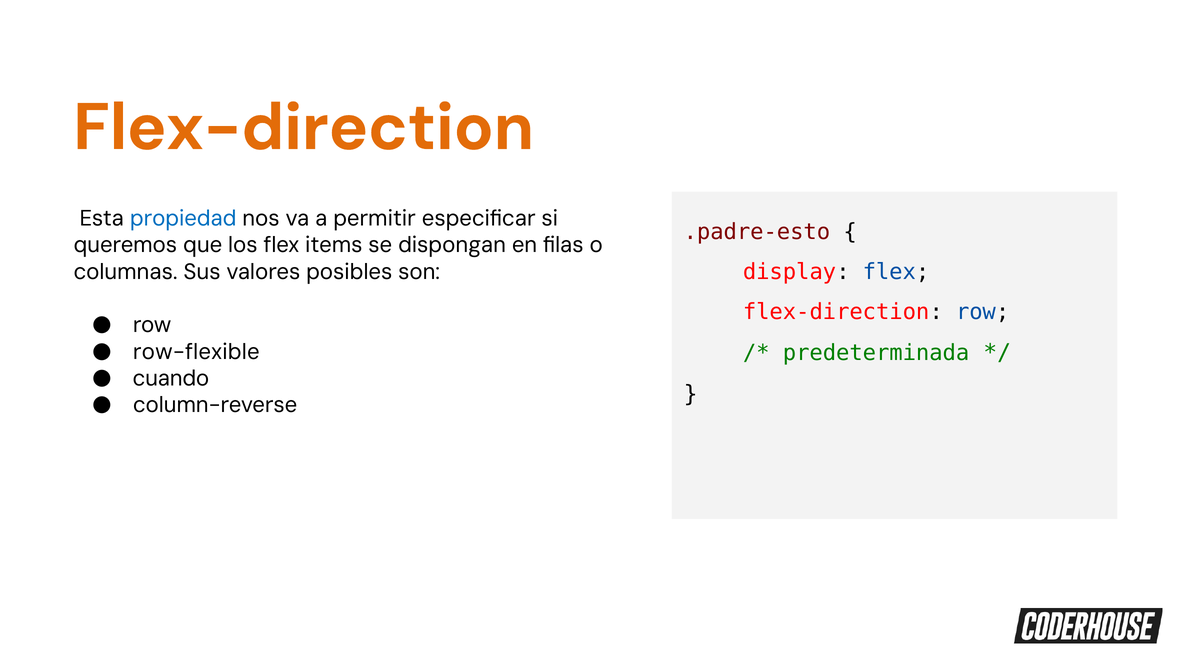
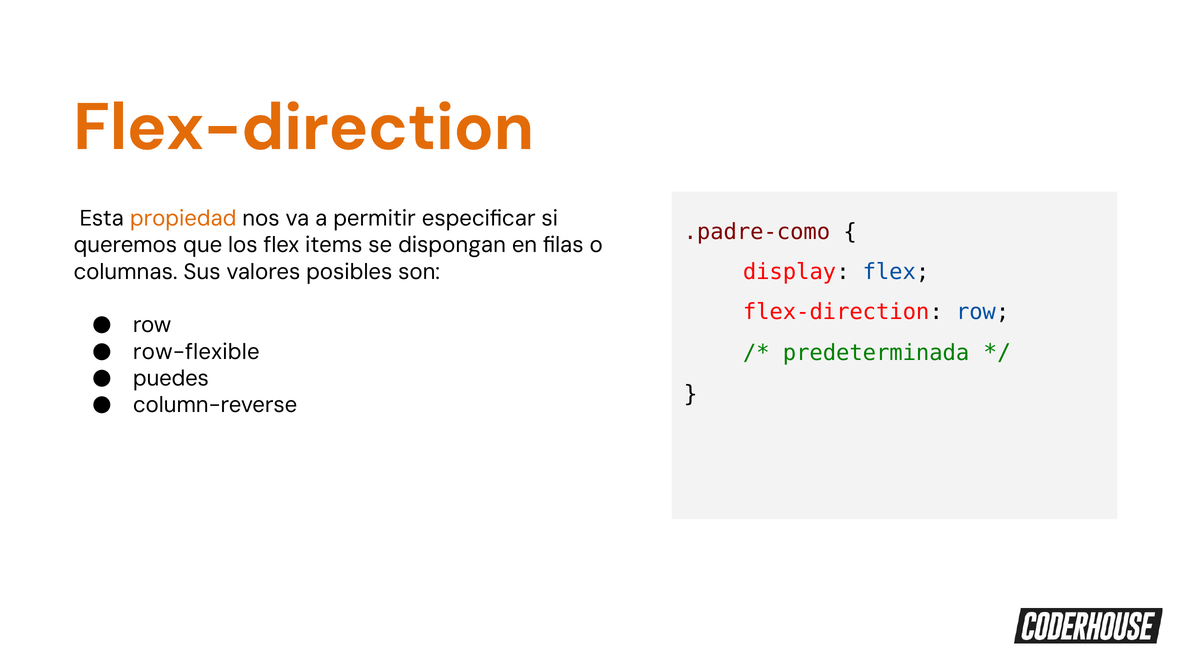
propiedad colour: blue -> orange (183, 218)
.padre-esto: .padre-esto -> .padre-como (757, 232)
cuando: cuando -> puedes (171, 378)
